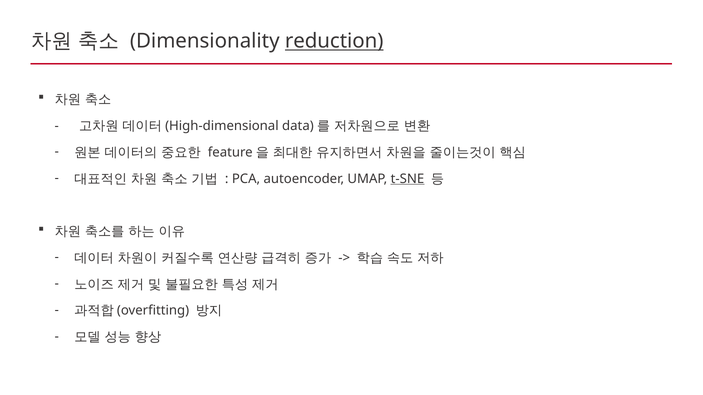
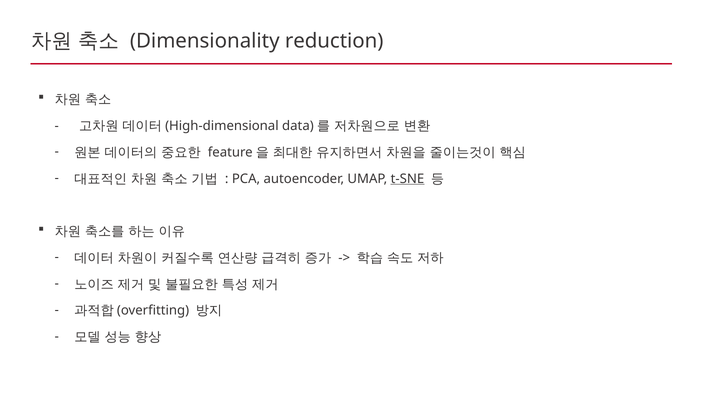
reduction underline: present -> none (334, 41)
